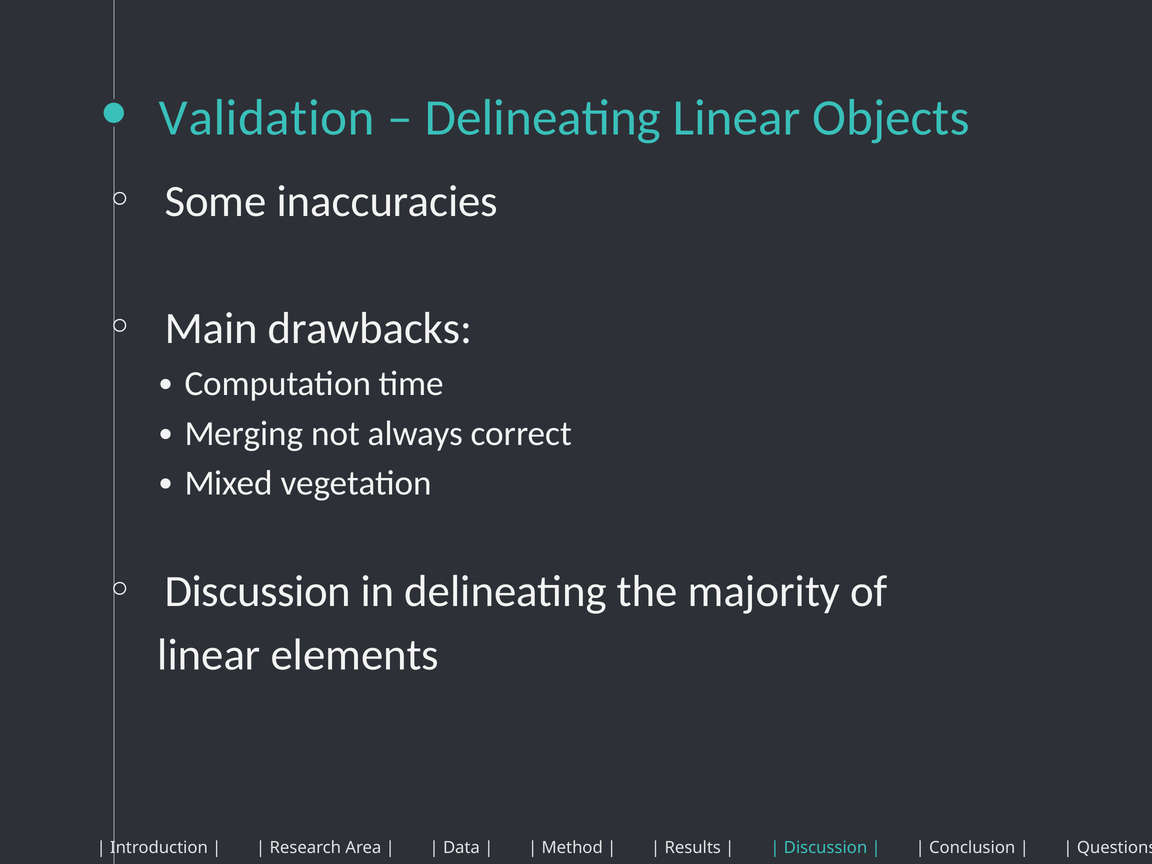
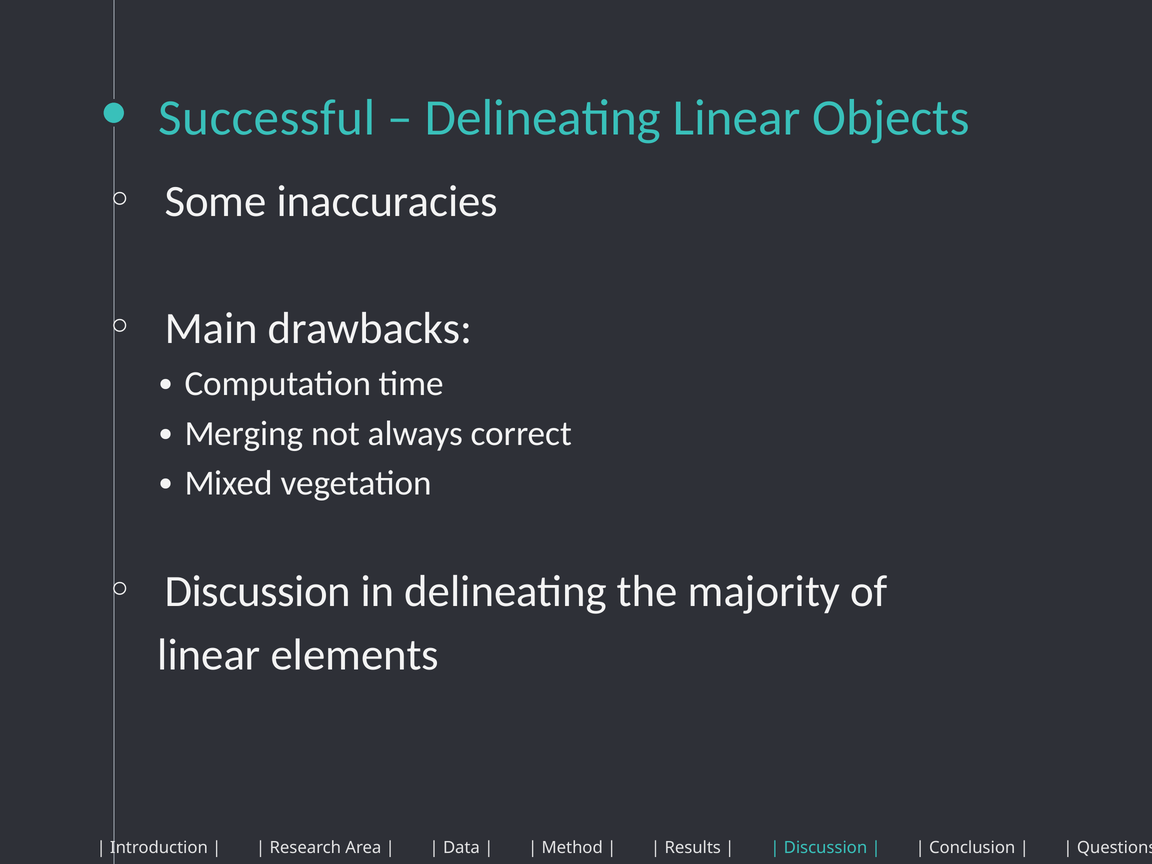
Validation: Validation -> Successful (267, 118)
